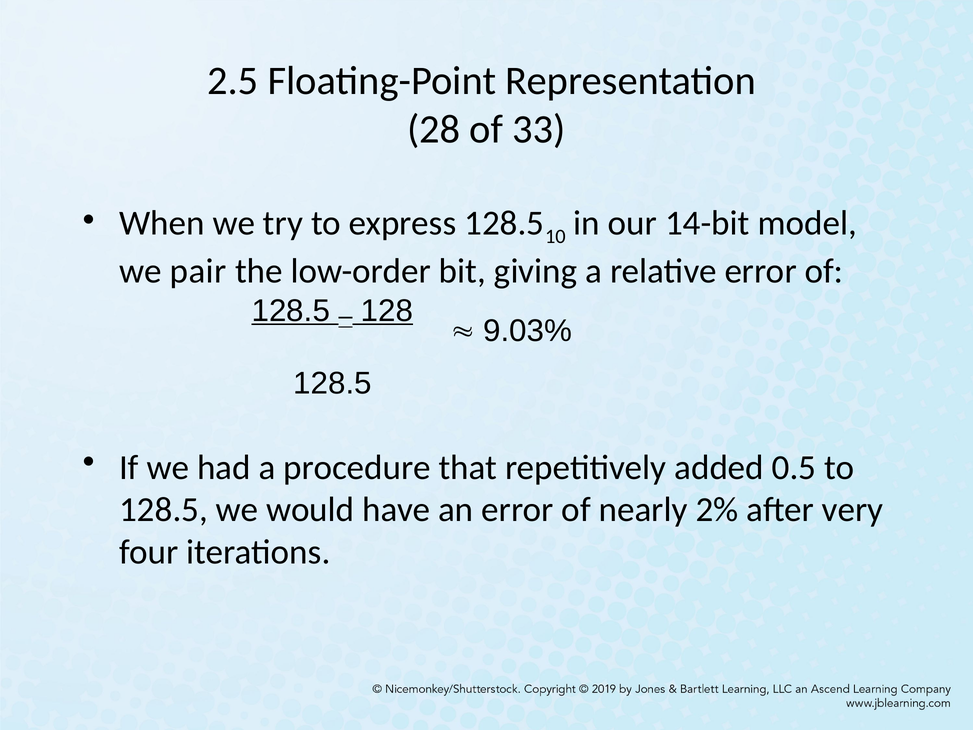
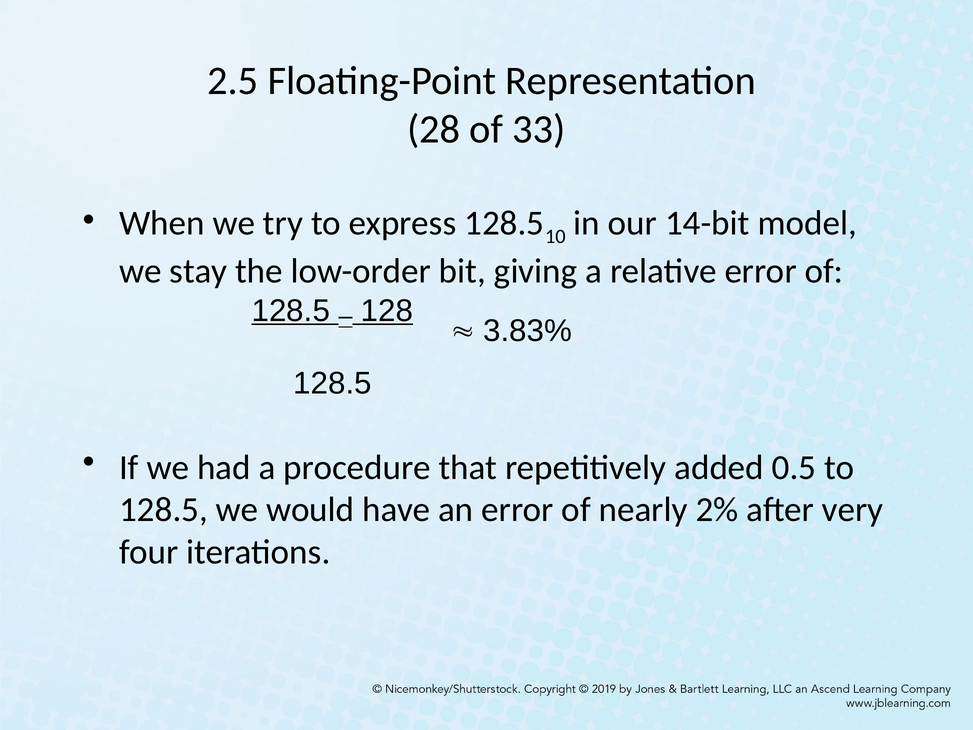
pair: pair -> stay (198, 271)
9.03%: 9.03% -> 3.83% (528, 331)
